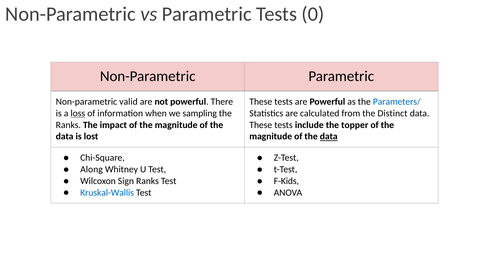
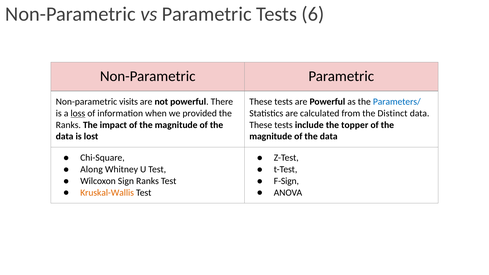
0: 0 -> 6 (313, 14)
valid: valid -> visits (129, 102)
sampling: sampling -> provided (200, 113)
data underline: present -> none (329, 137)
F-Kids: F-Kids -> F-Sign (286, 181)
Kruskal-Wallis colour: blue -> orange (107, 193)
